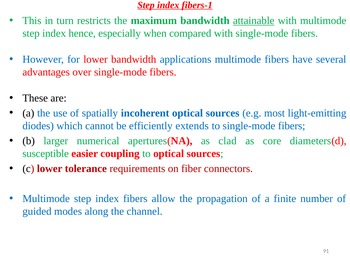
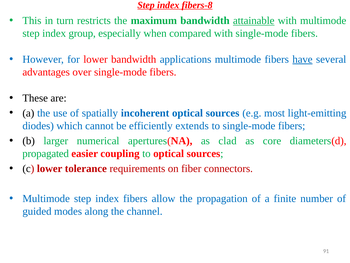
fibers-1: fibers-1 -> fibers-8 (197, 5)
hence: hence -> group (82, 33)
have underline: none -> present (302, 59)
susceptible: susceptible -> propagated (46, 153)
